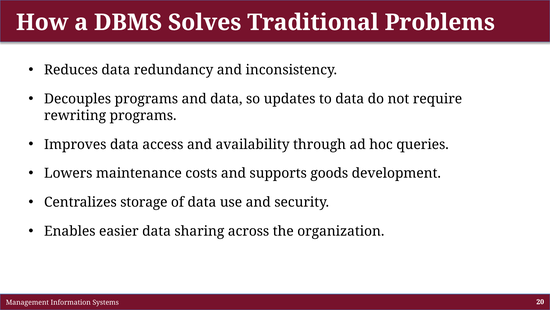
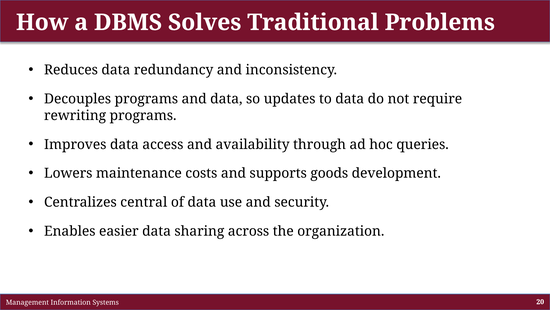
storage: storage -> central (144, 202)
